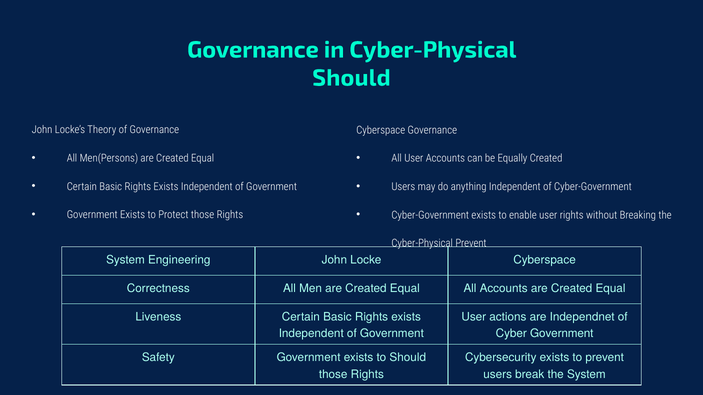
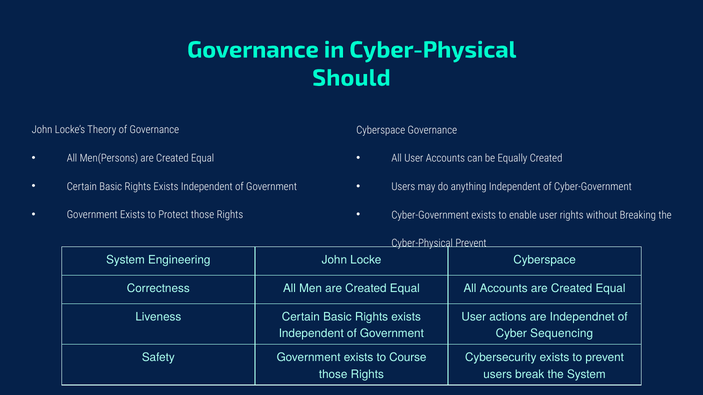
Cyber Government: Government -> Sequencing (562, 334)
to Should: Should -> Course (408, 358)
